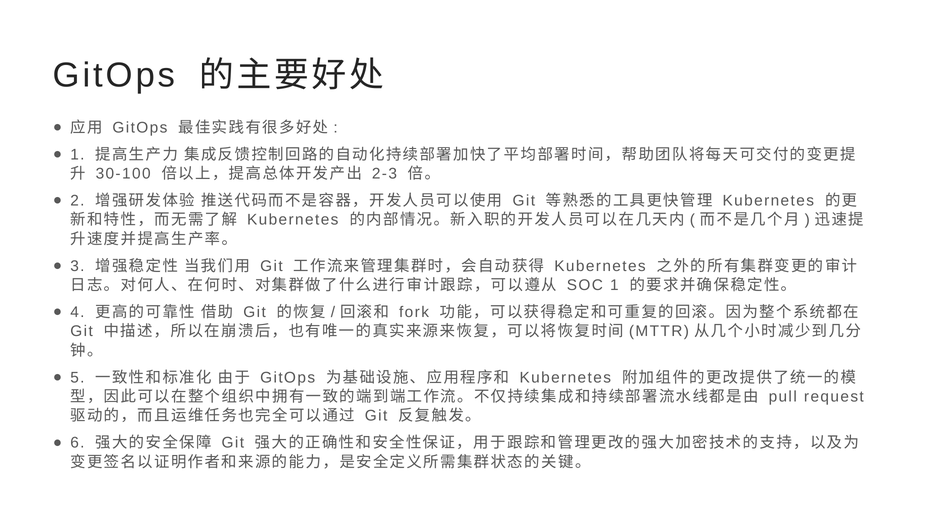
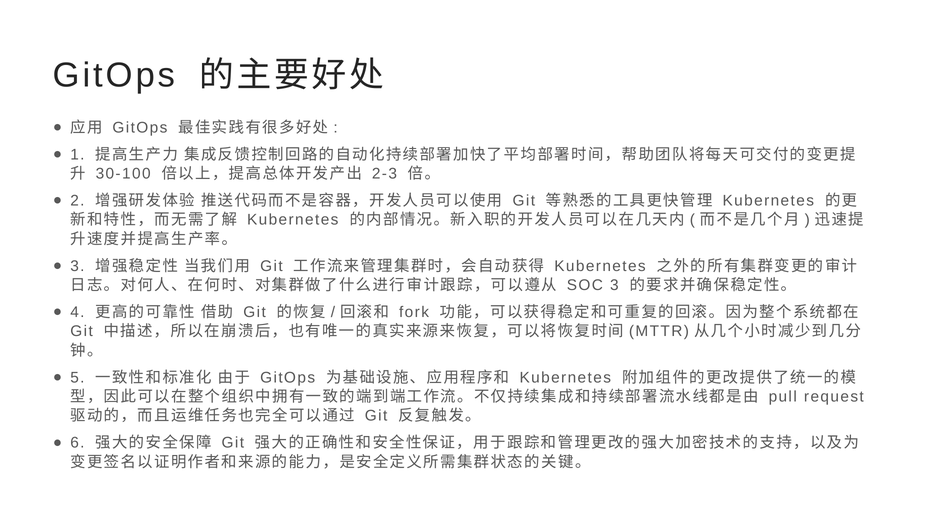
SOC 1: 1 -> 3 (614, 285)
